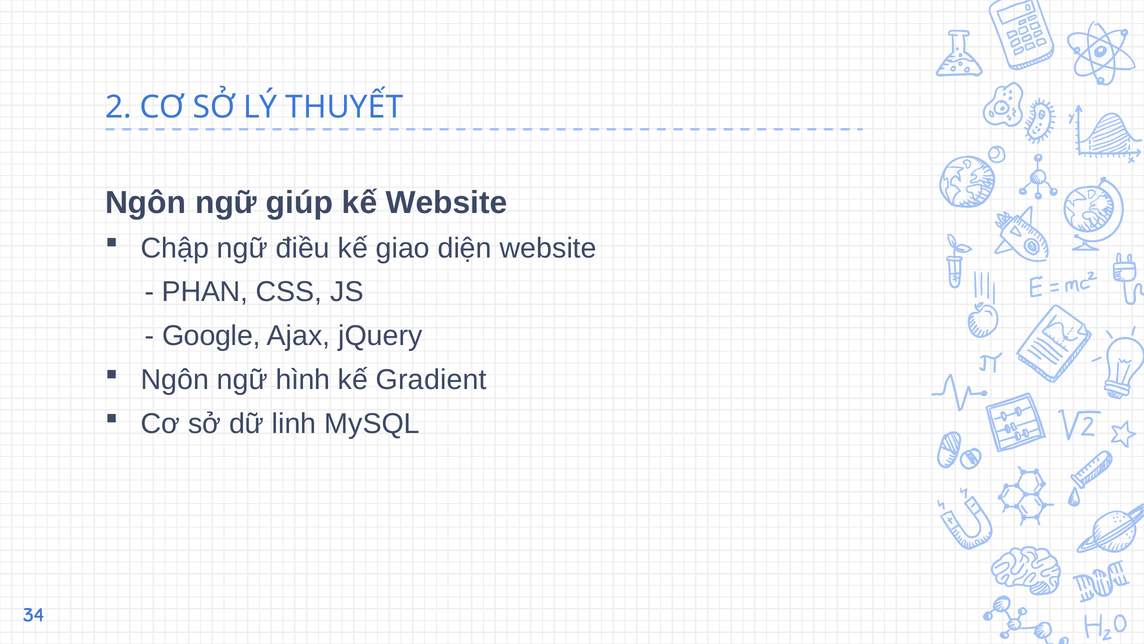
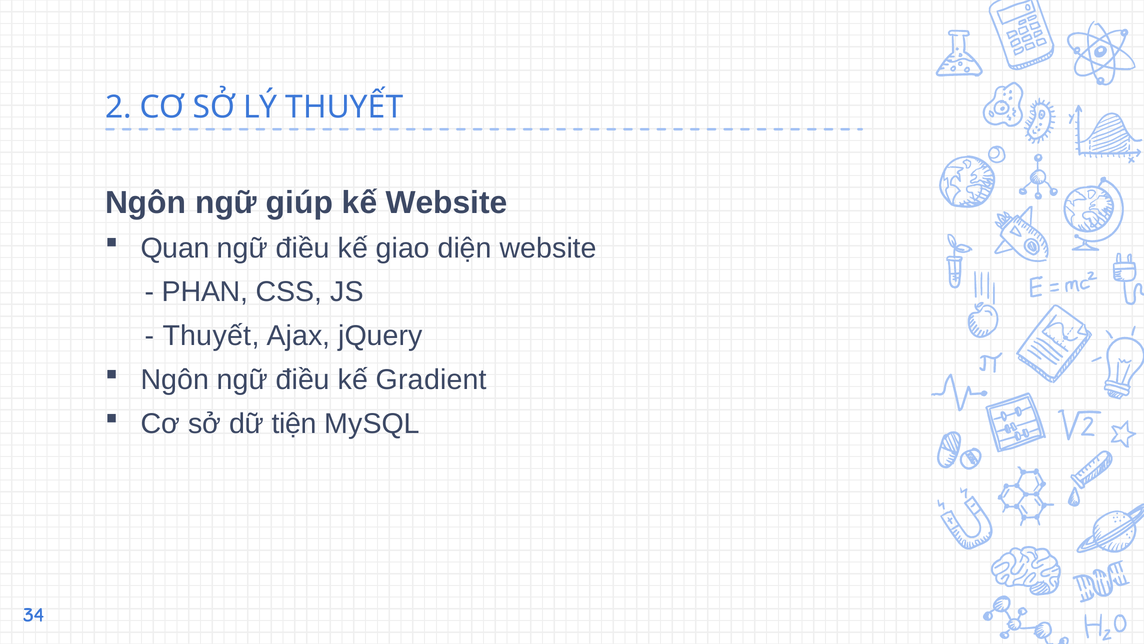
Chập: Chập -> Quan (175, 248)
Google: Google -> Thuyết (211, 336)
Ngôn ngữ hình: hình -> điều (303, 380)
linh: linh -> tiện (294, 423)
